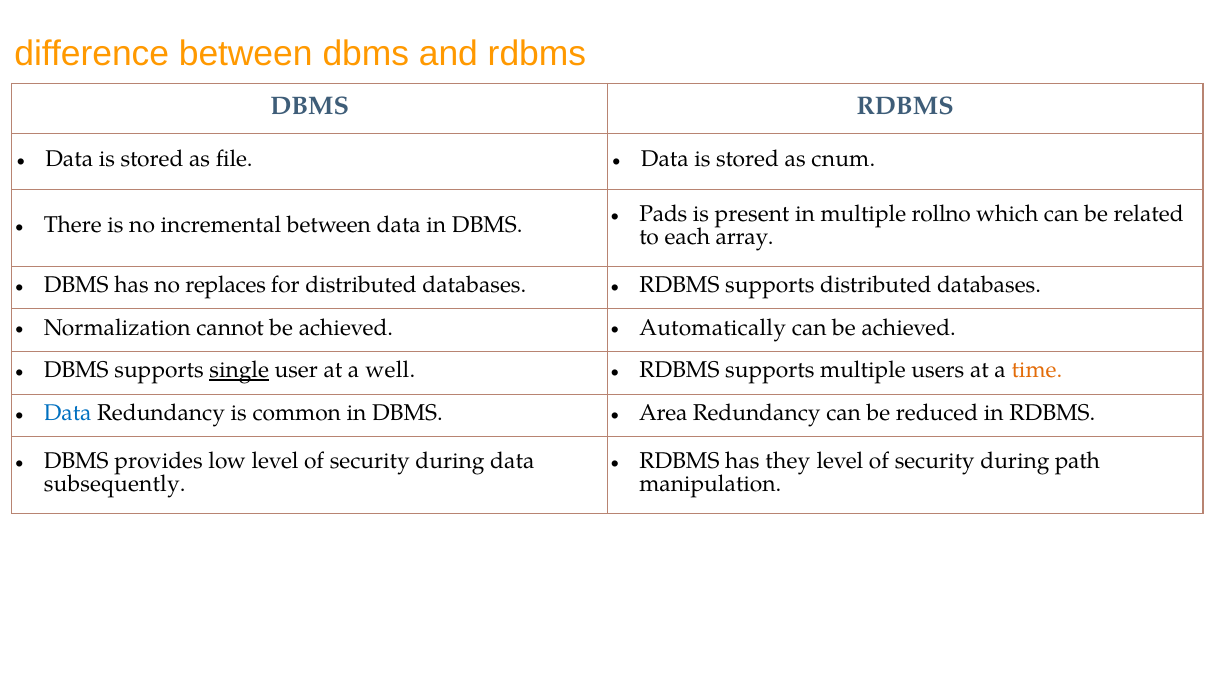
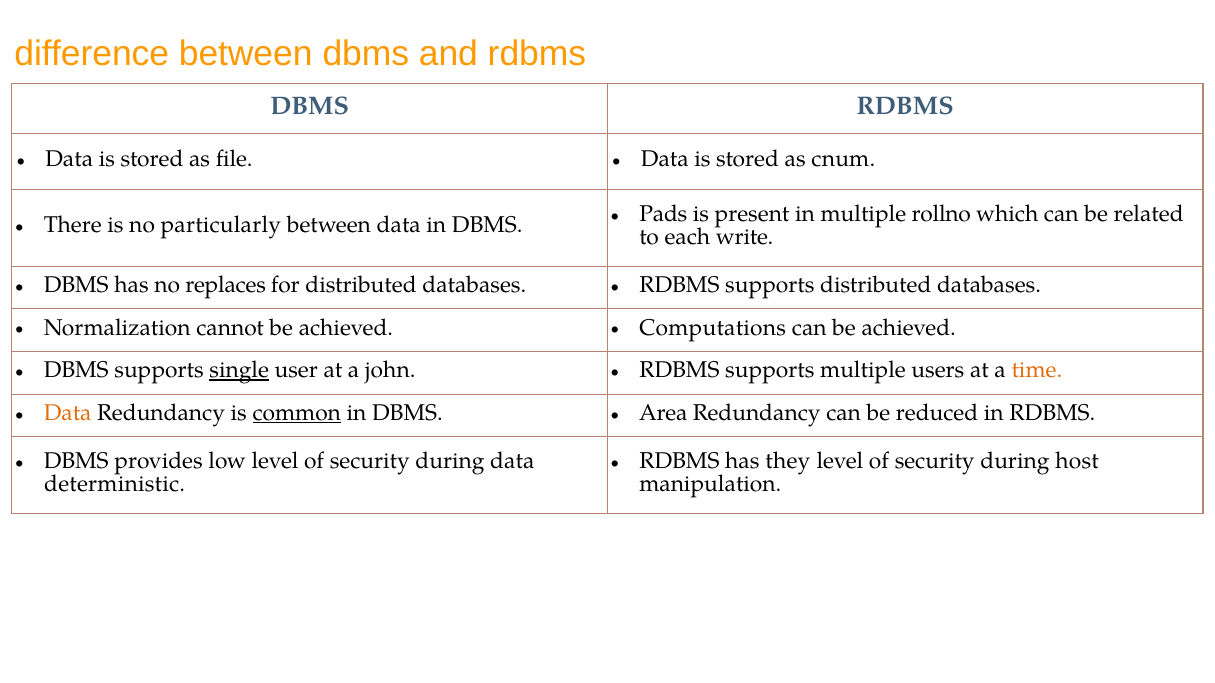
incremental: incremental -> particularly (221, 225)
array: array -> write (745, 237)
Automatically: Automatically -> Computations (713, 328)
well: well -> john (390, 371)
Data colour: blue -> orange (68, 413)
common underline: none -> present (297, 413)
path: path -> host (1077, 461)
subsequently: subsequently -> deterministic (115, 484)
